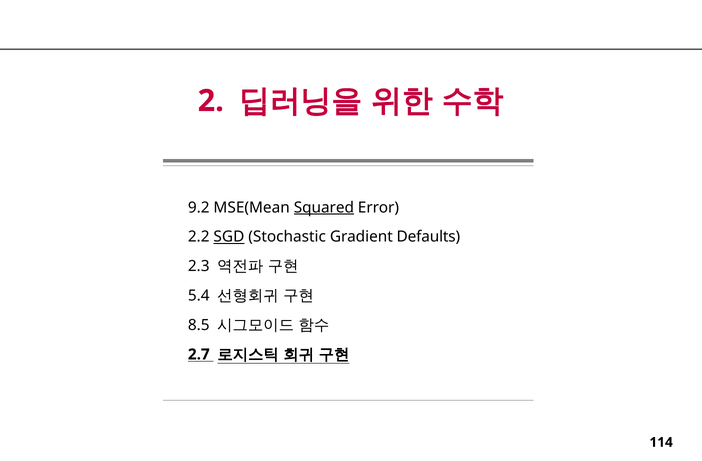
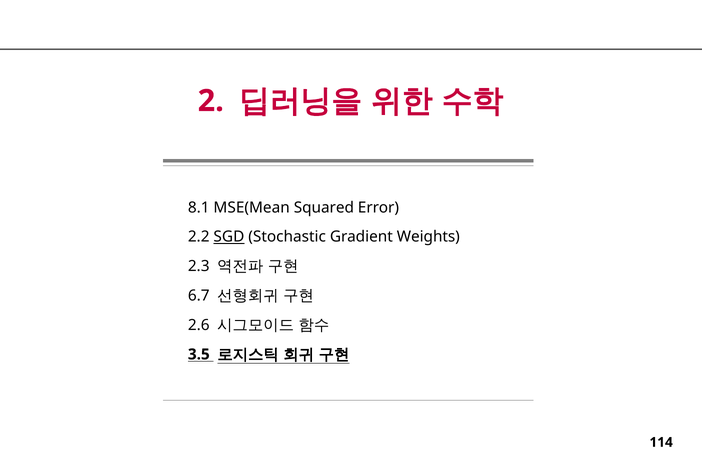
9.2: 9.2 -> 8.1 (199, 208)
Squared underline: present -> none (324, 208)
Defaults: Defaults -> Weights (428, 237)
5.4: 5.4 -> 6.7 (199, 296)
8.5: 8.5 -> 2.6 (199, 325)
2.7: 2.7 -> 3.5 (199, 354)
